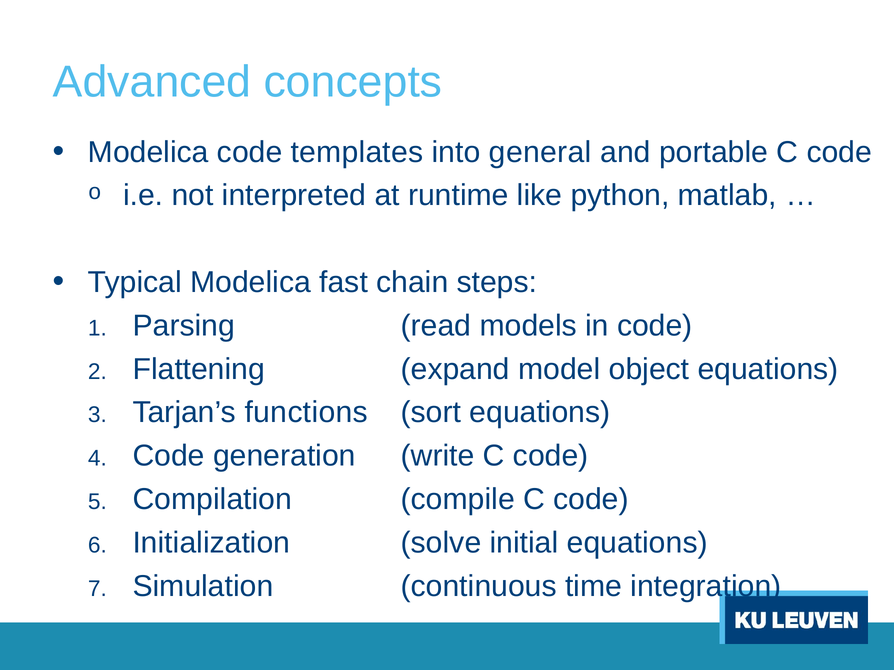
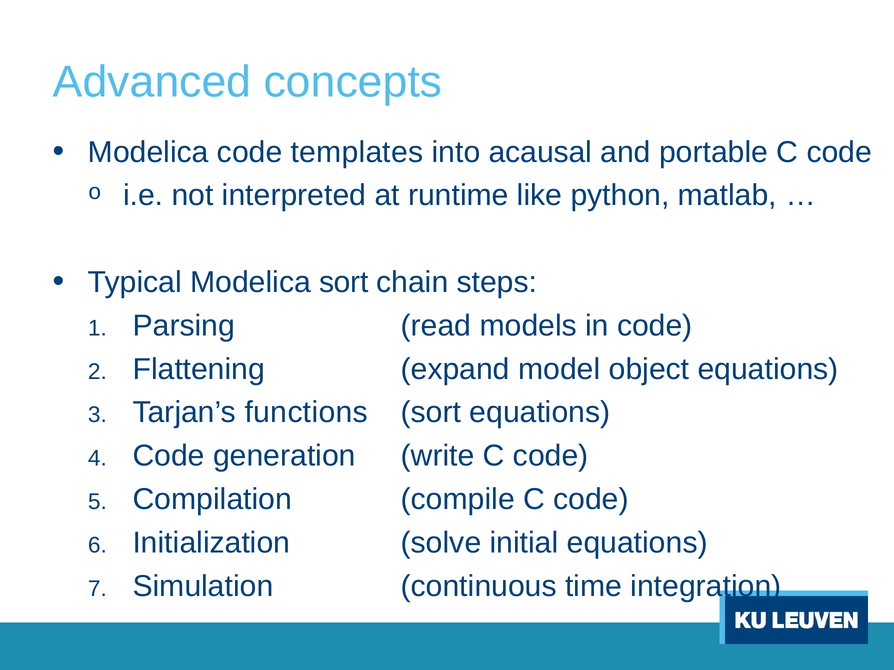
general: general -> acausal (540, 152)
Modelica fast: fast -> sort (344, 283)
